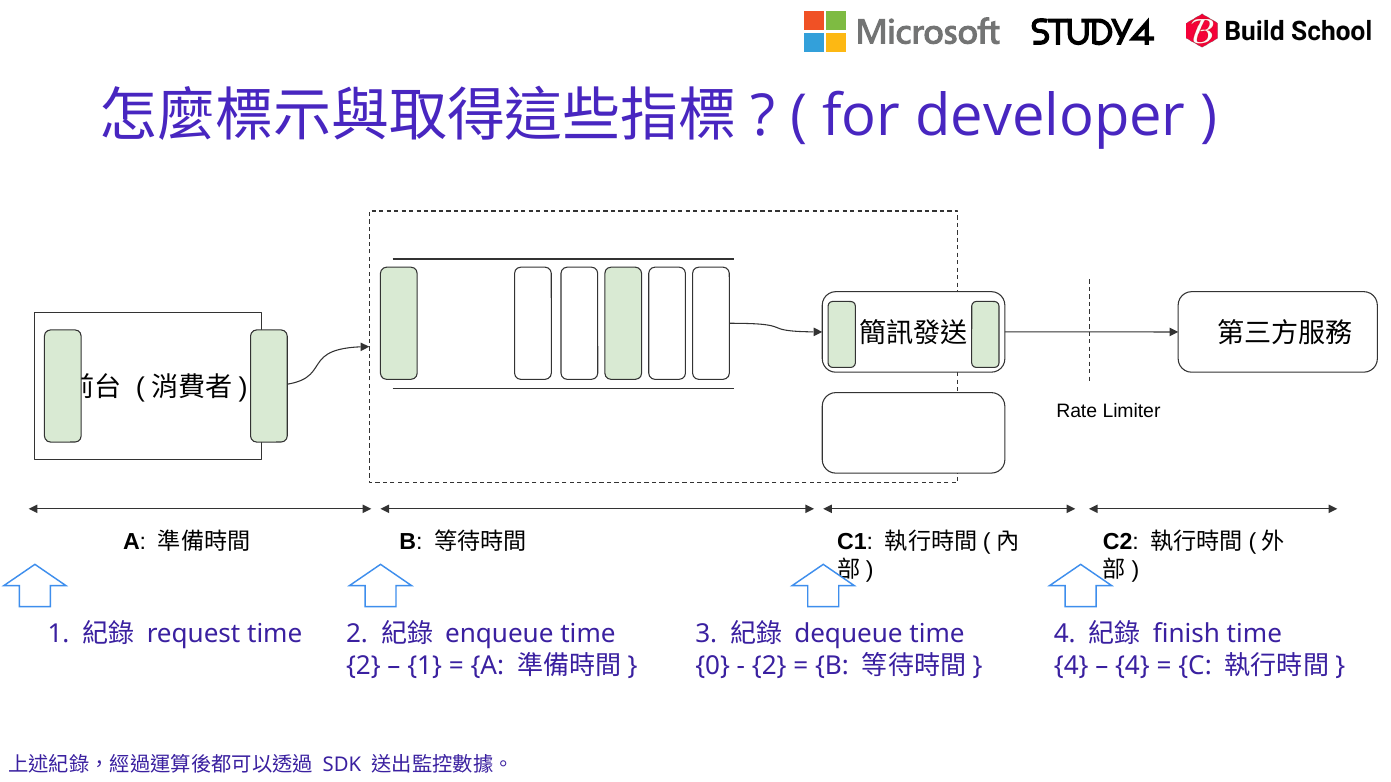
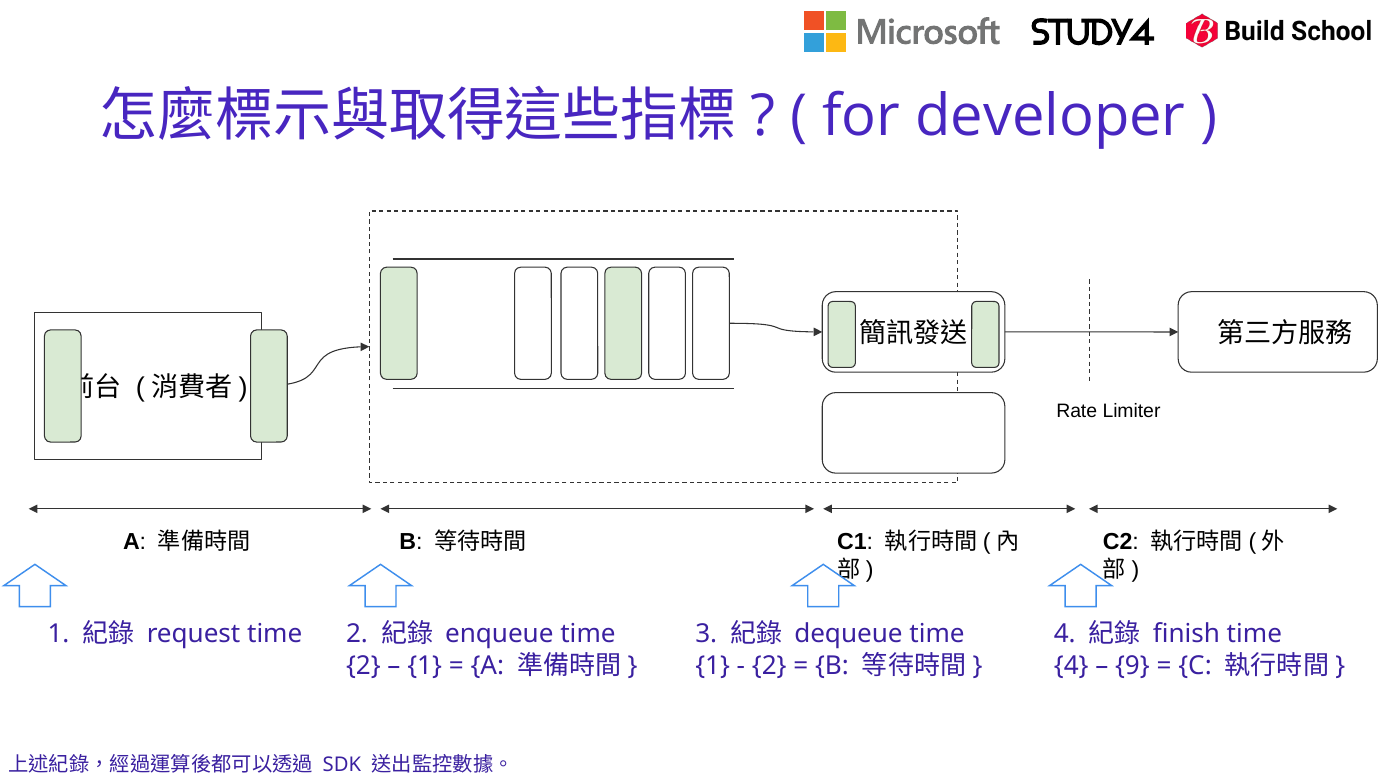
0: 0 -> 1 (713, 666)
4: 4 -> 9 (1132, 666)
